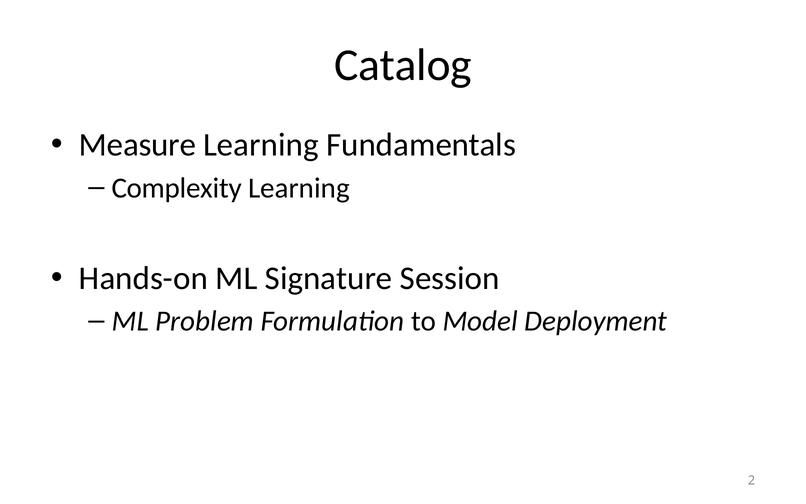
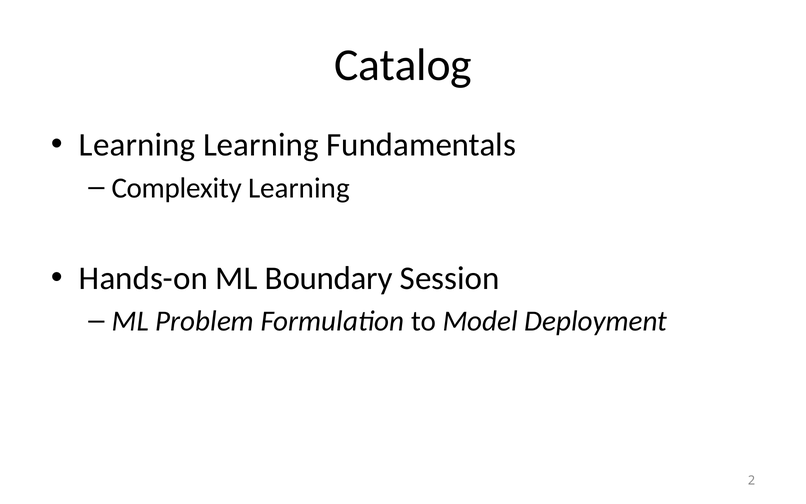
Measure: Measure -> Learning (137, 145)
Signature: Signature -> Boundary (329, 278)
